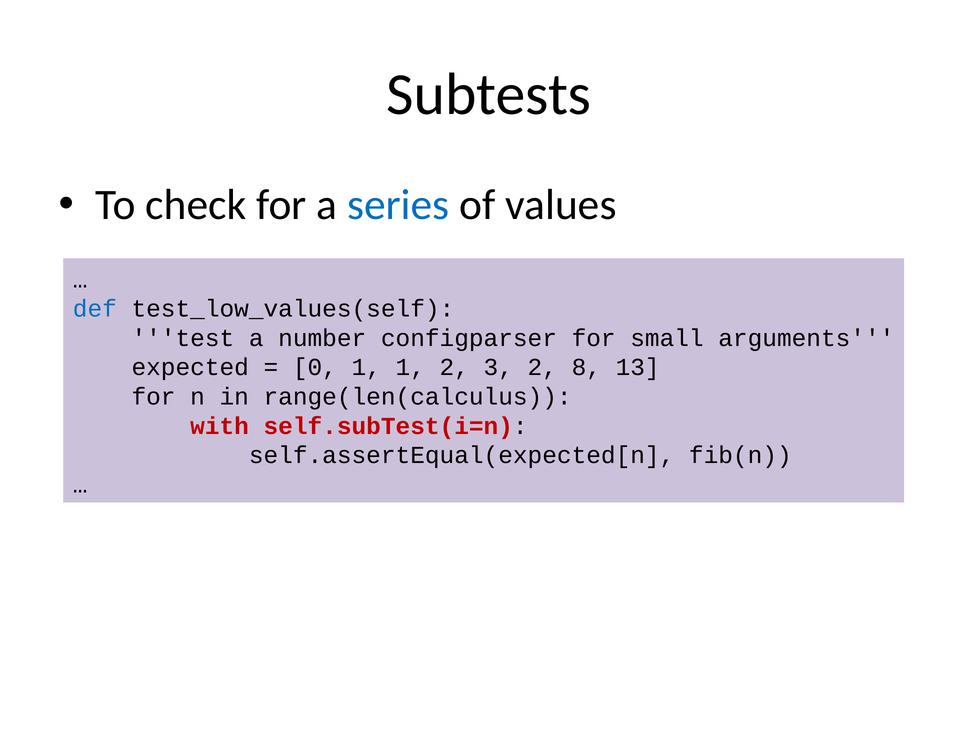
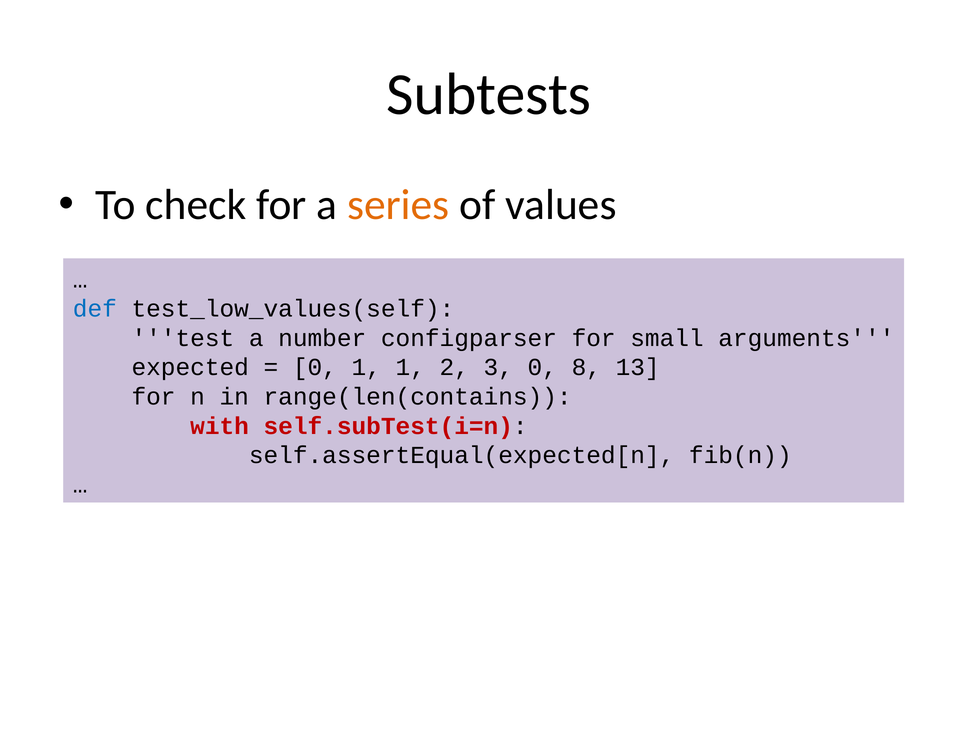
series colour: blue -> orange (398, 205)
3 2: 2 -> 0 (542, 368)
range(len(calculus: range(len(calculus -> range(len(contains (418, 397)
